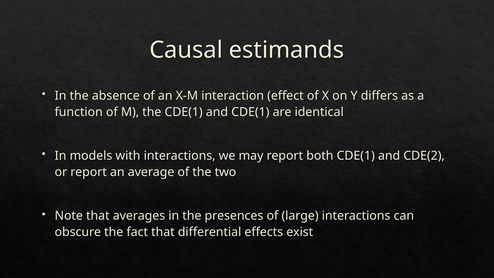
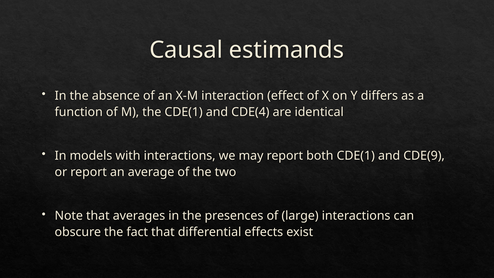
and CDE(1: CDE(1 -> CDE(4 (250, 112)
CDE(2: CDE(2 -> CDE(9 (424, 156)
